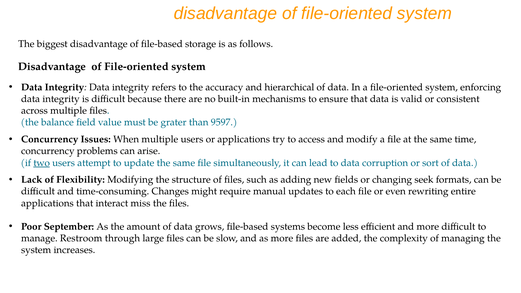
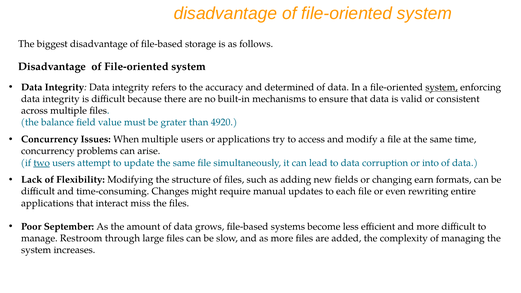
hierarchical: hierarchical -> determined (289, 87)
system underline: none -> present (442, 87)
9597: 9597 -> 4920 (224, 122)
sort: sort -> into (430, 163)
seek: seek -> earn (424, 180)
